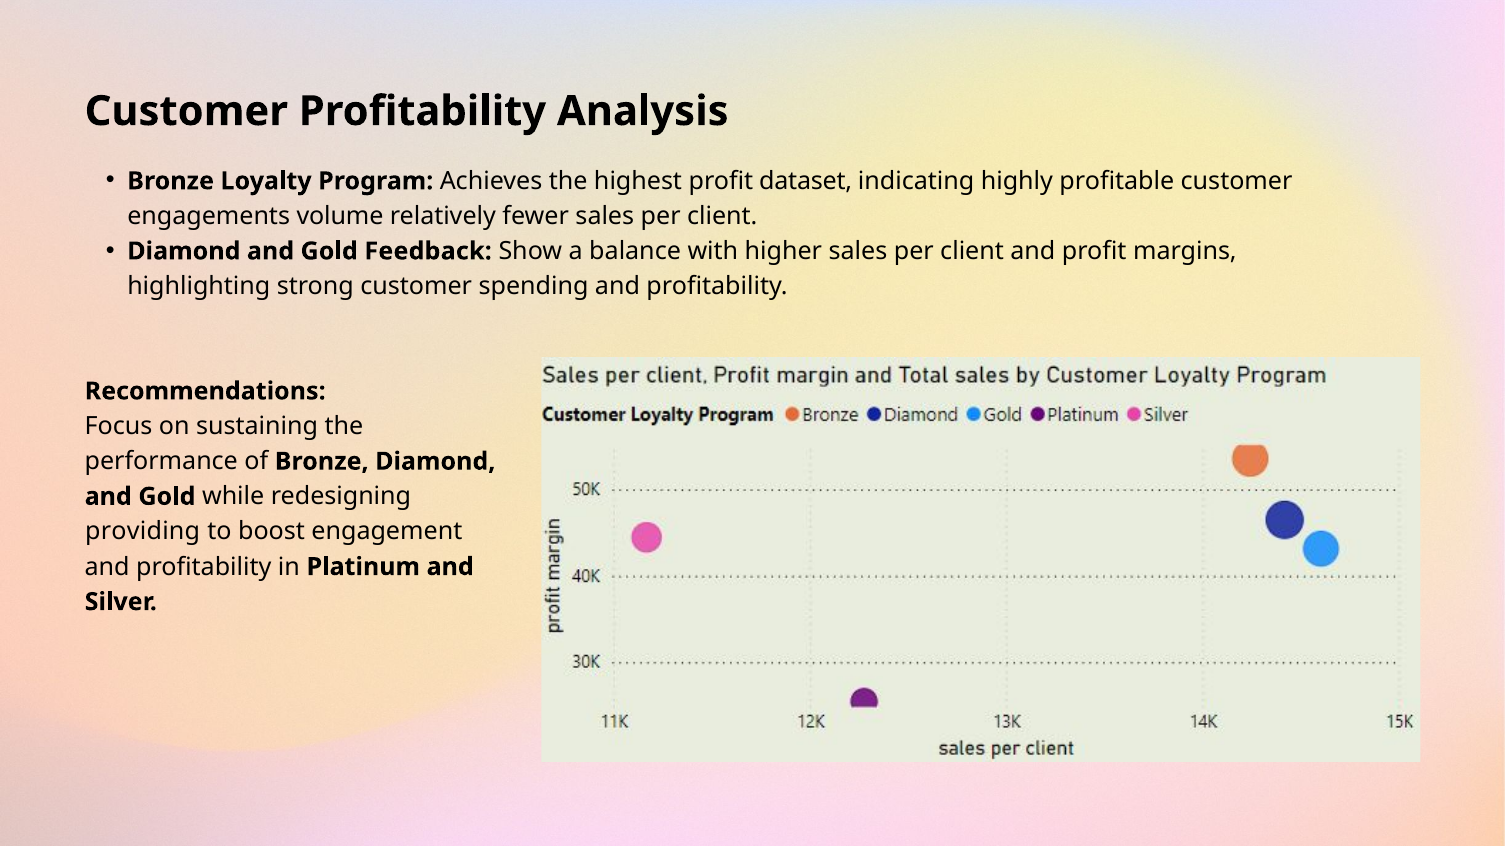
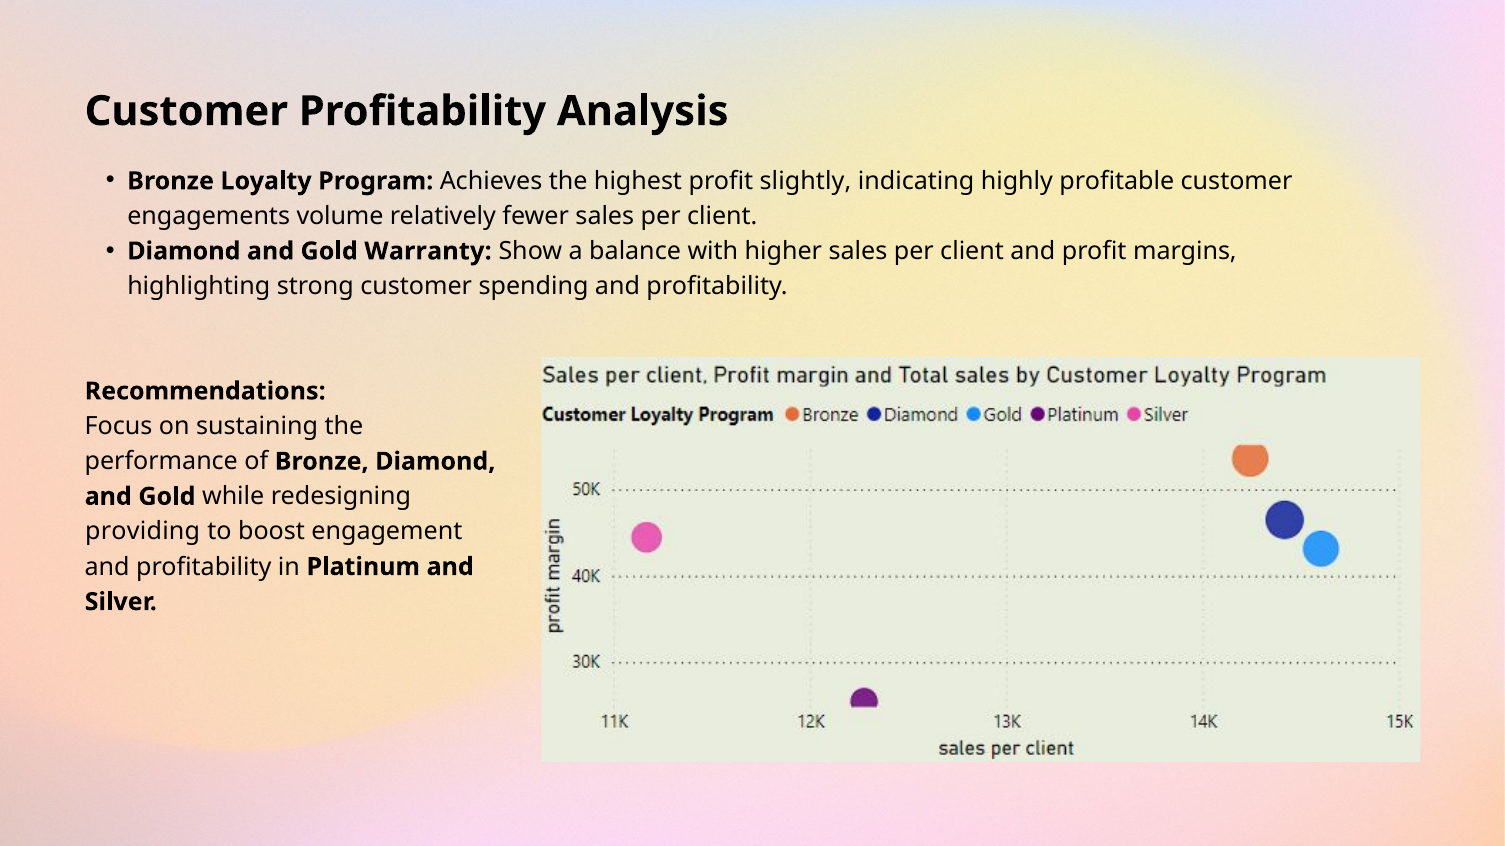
dataset: dataset -> slightly (805, 181)
Feedback: Feedback -> Warranty (428, 251)
